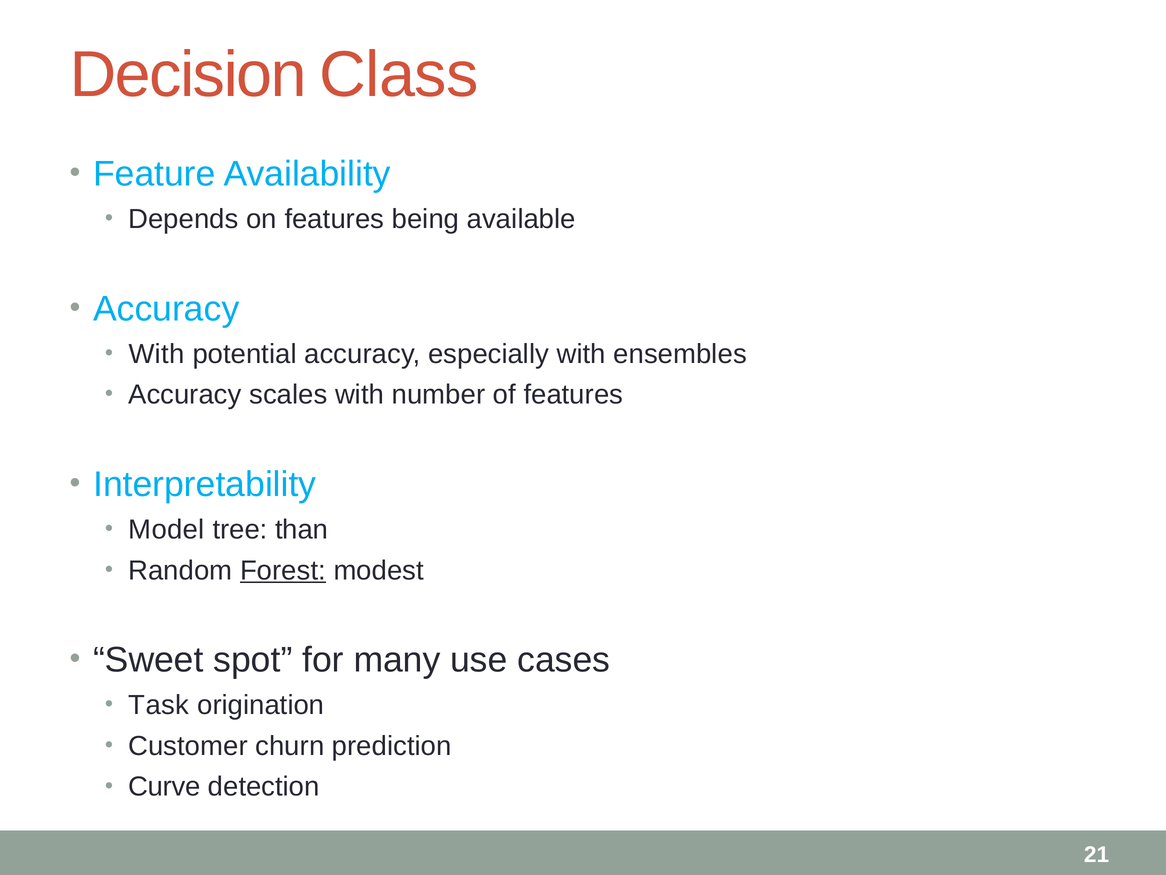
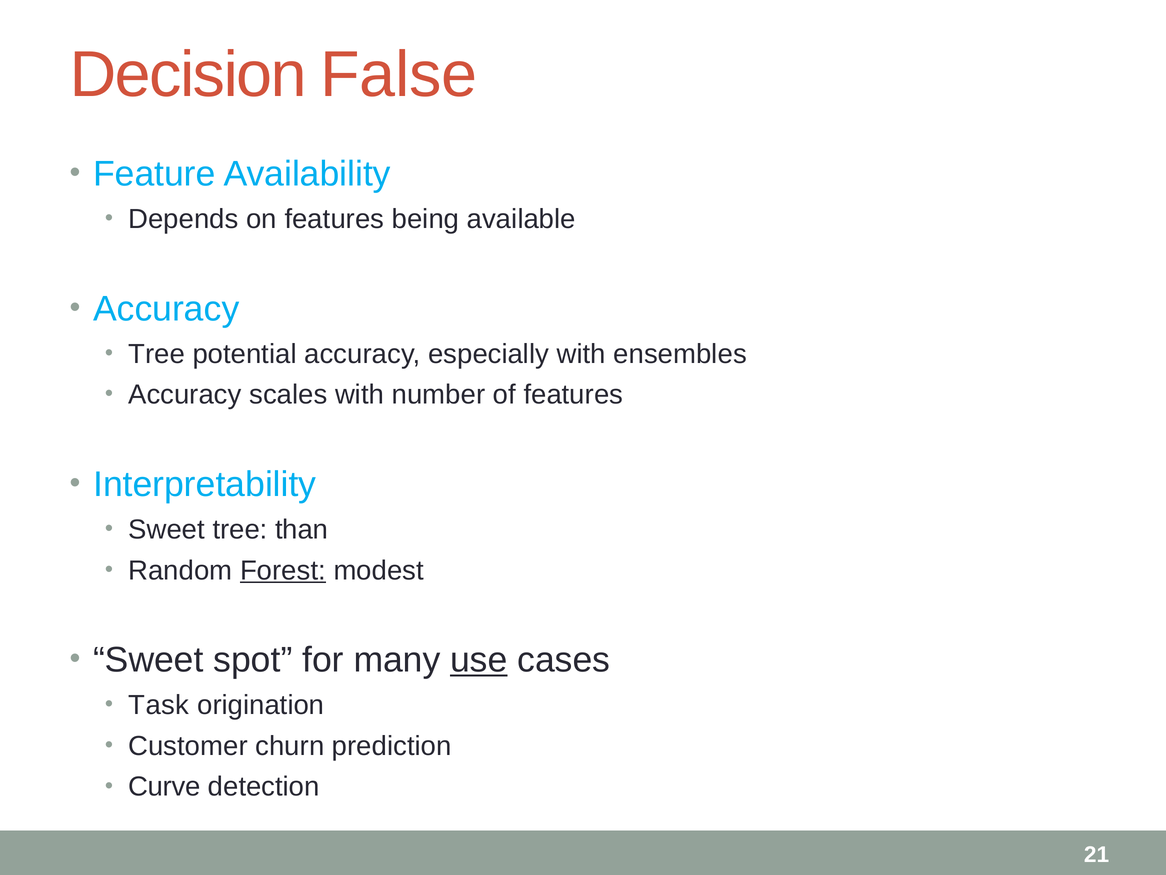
Class: Class -> False (399, 75)
With: With -> Tree (157, 354)
Model: Model -> Sweet (167, 529)
use underline: none -> present (479, 660)
